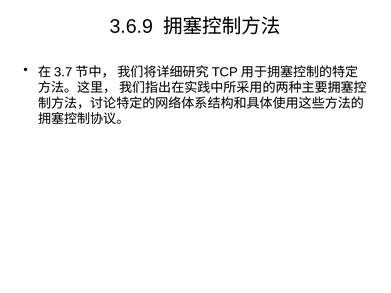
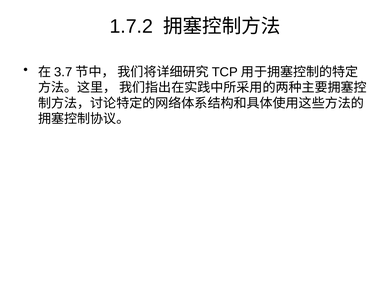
3.6.9: 3.6.9 -> 1.7.2 (131, 27)
